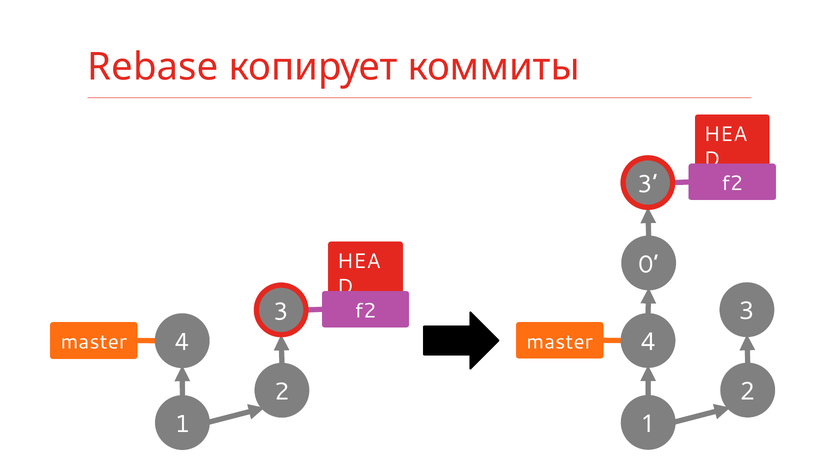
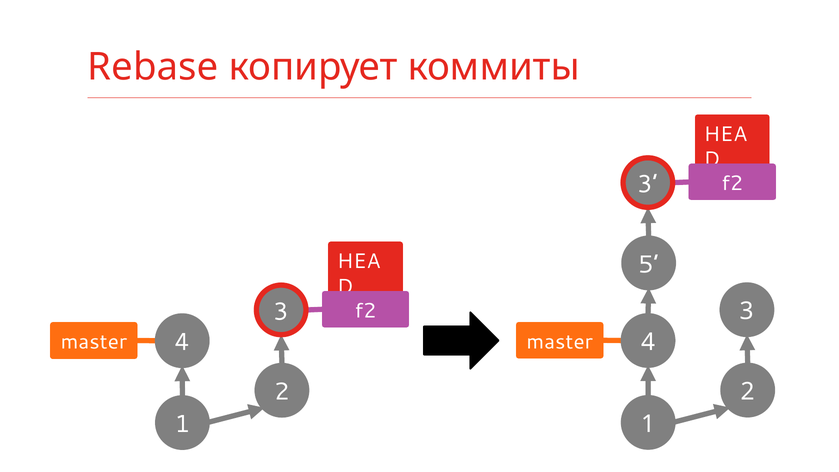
0: 0 -> 5 (649, 265)
